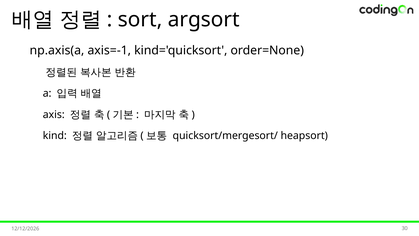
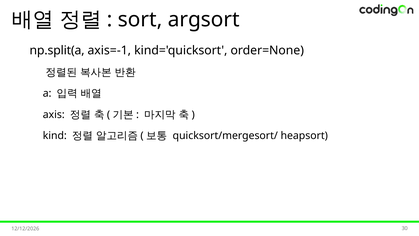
np.axis(a: np.axis(a -> np.split(a (57, 50)
